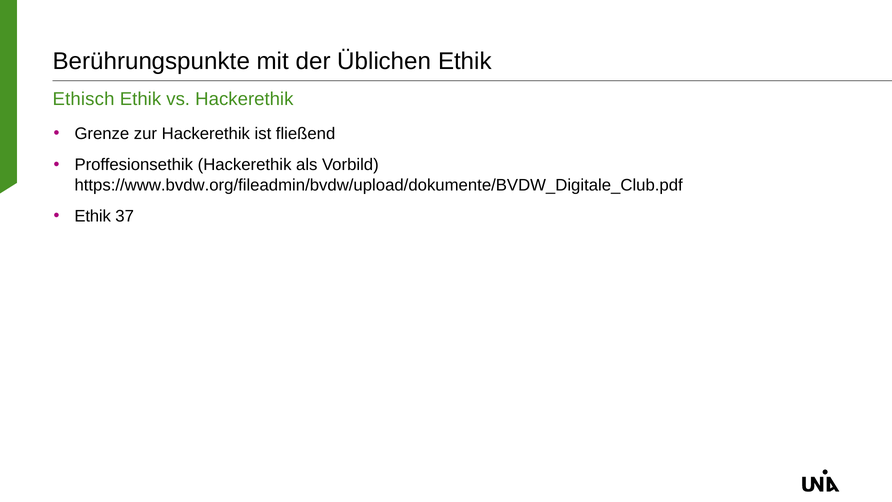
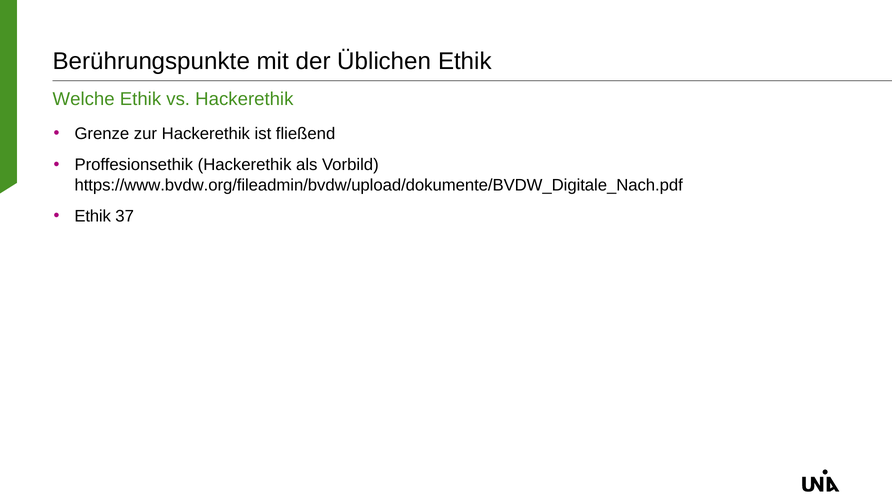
Ethisch: Ethisch -> Welche (84, 99)
https://www.bvdw.org/fileadmin/bvdw/upload/dokumente/BVDW_Digitale_Club.pdf: https://www.bvdw.org/fileadmin/bvdw/upload/dokumente/BVDW_Digitale_Club.pdf -> https://www.bvdw.org/fileadmin/bvdw/upload/dokumente/BVDW_Digitale_Nach.pdf (379, 185)
